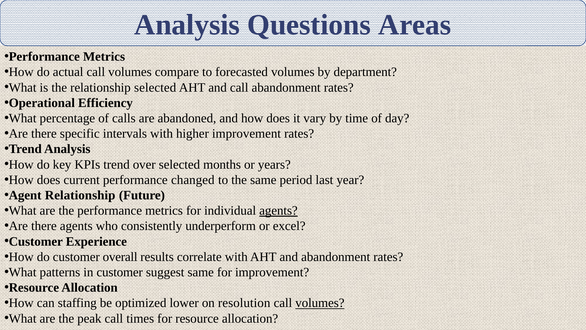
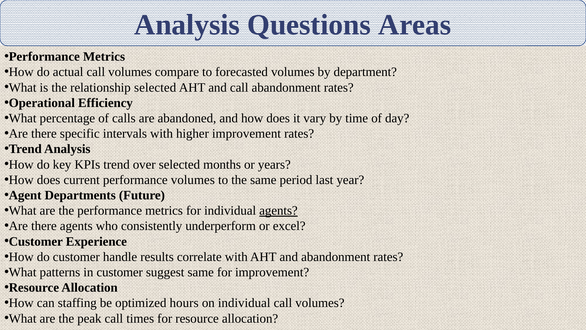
performance changed: changed -> volumes (193, 180)
Agent Relationship: Relationship -> Departments (80, 195)
overall: overall -> handle (120, 257)
lower: lower -> hours (184, 303)
on resolution: resolution -> individual (244, 303)
volumes underline: present -> none (320, 303)
